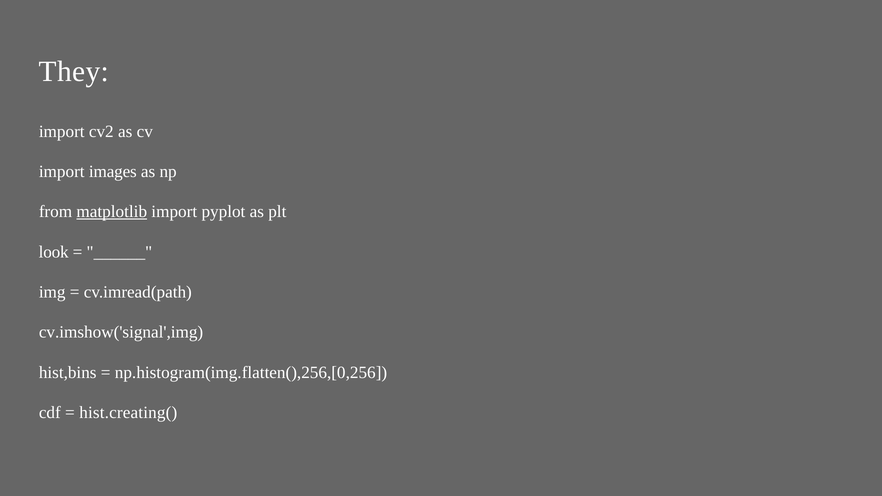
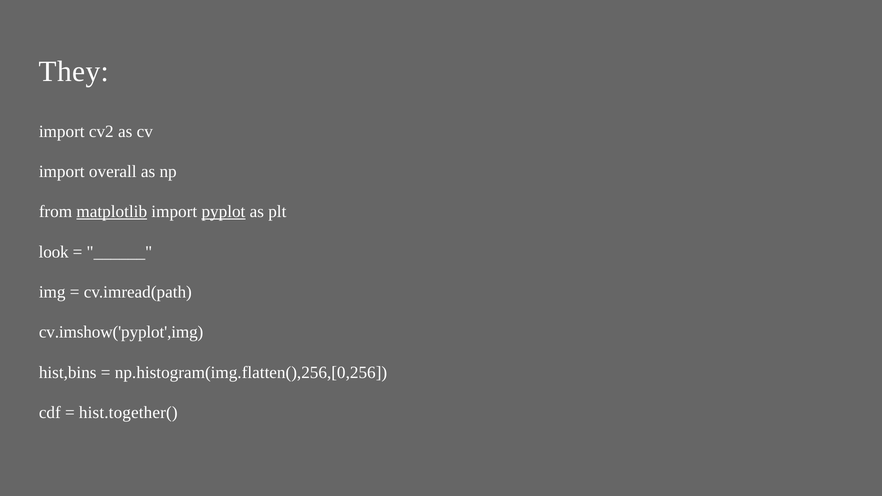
images: images -> overall (113, 172)
pyplot underline: none -> present (223, 212)
cv.imshow('signal',img: cv.imshow('signal',img -> cv.imshow('pyplot',img (121, 332)
hist.creating(: hist.creating( -> hist.together( (128, 413)
